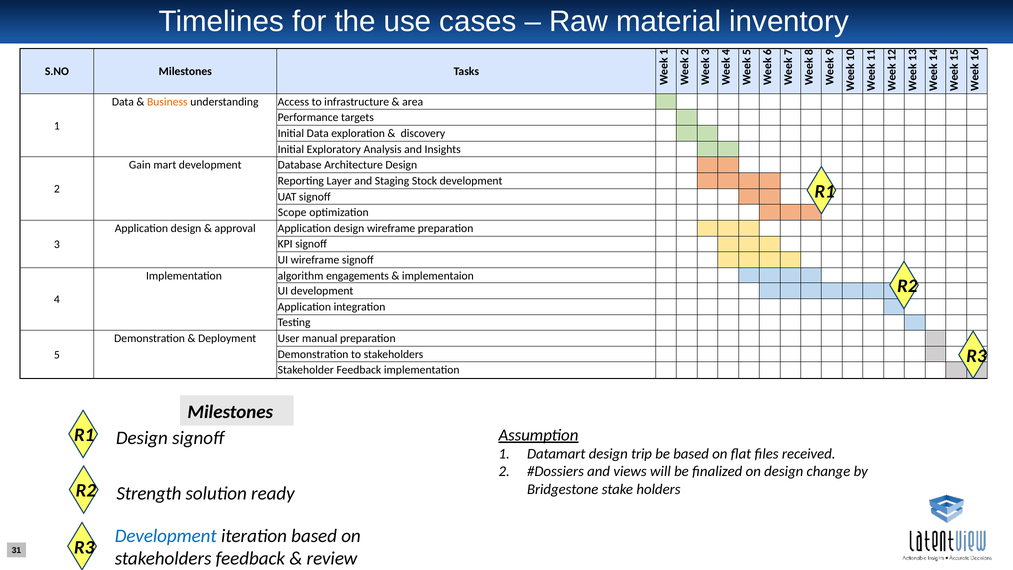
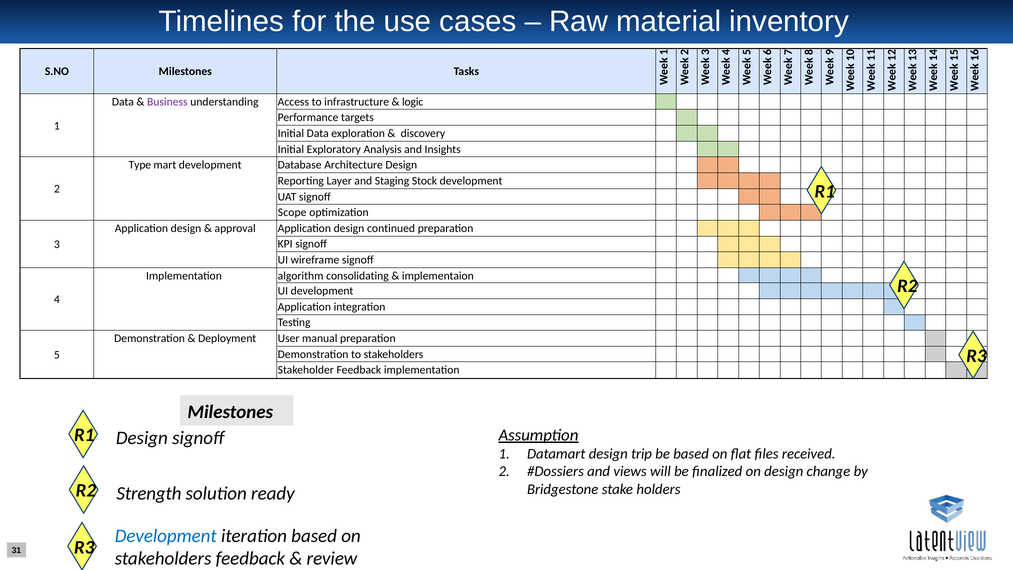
Business colour: orange -> purple (167, 102)
area: area -> logic (413, 102)
Gain: Gain -> Type (140, 165)
design wireframe: wireframe -> continued (391, 228)
engagements: engagements -> consolidating (357, 276)
